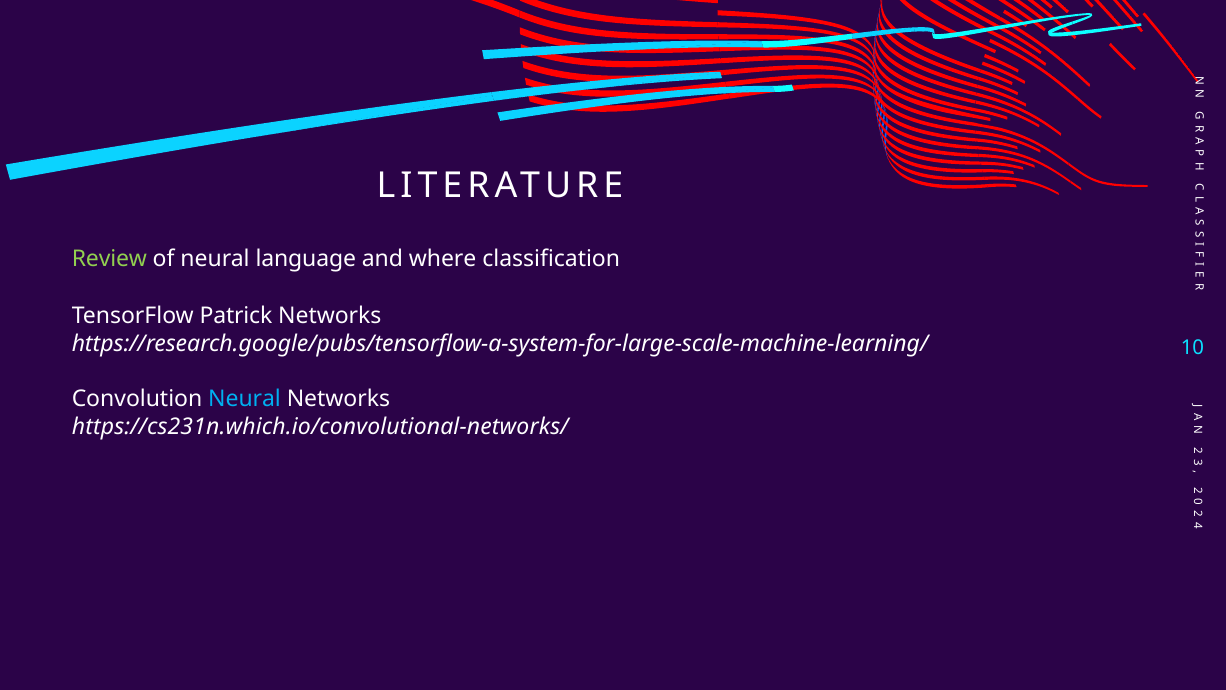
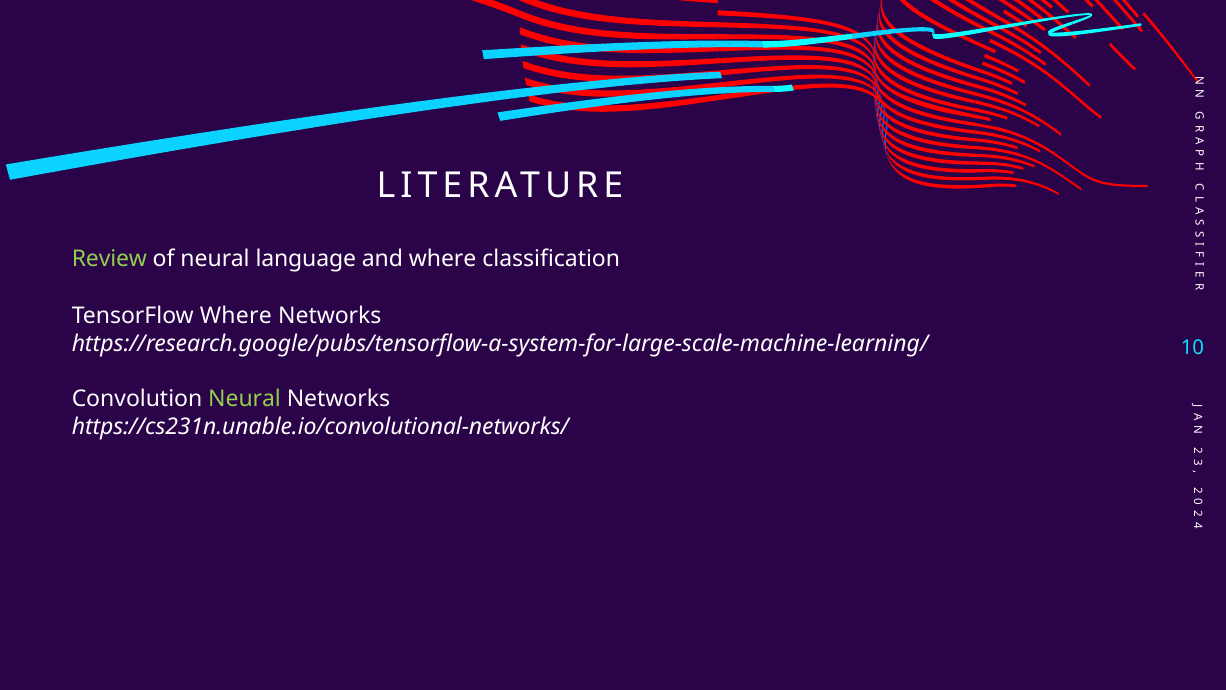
TensorFlow Patrick: Patrick -> Where (236, 316)
Neural colour: light blue -> light green (245, 399)
https://cs231n.which.io/convolutional-networks/: https://cs231n.which.io/convolutional-networks/ -> https://cs231n.unable.io/convolutional-networks/ (320, 426)
